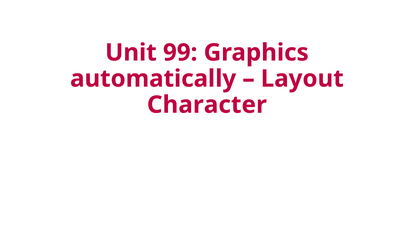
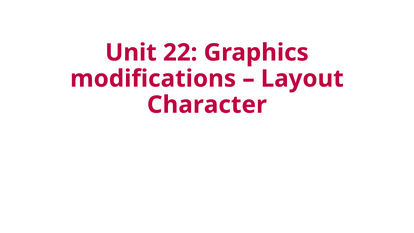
99: 99 -> 22 (180, 53)
automatically: automatically -> modifications (153, 79)
